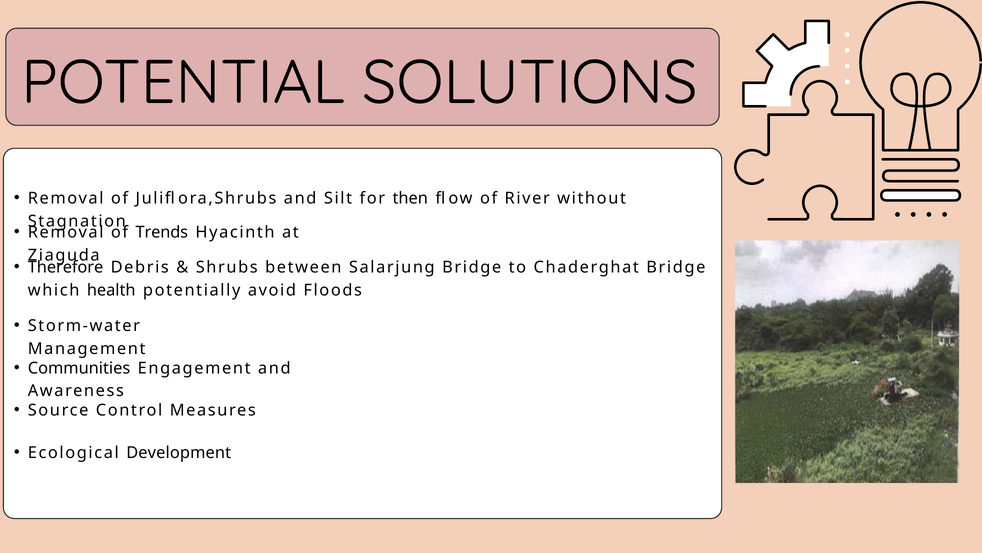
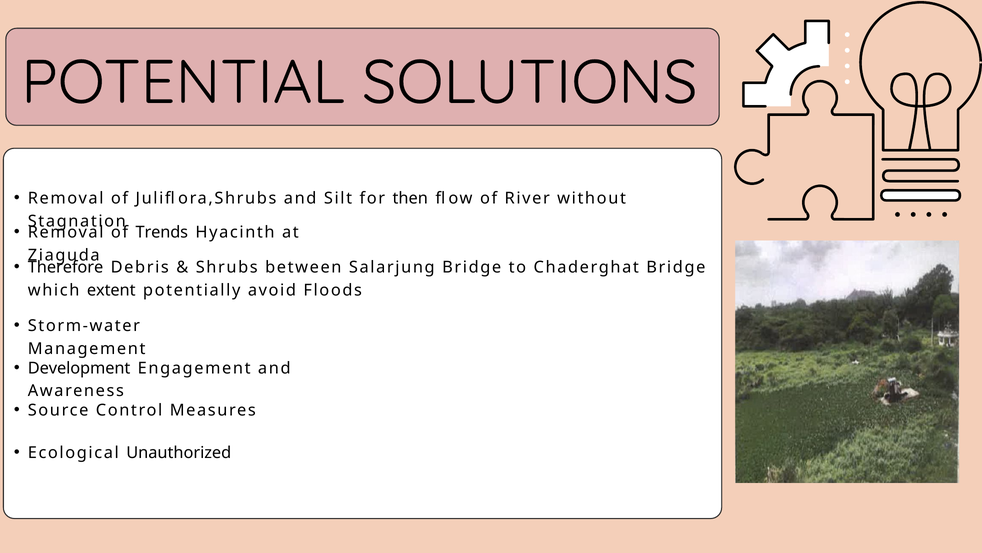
health: health -> extent (111, 290)
Communities: Communities -> Development (79, 368)
Development: Development -> Unauthorized (179, 452)
